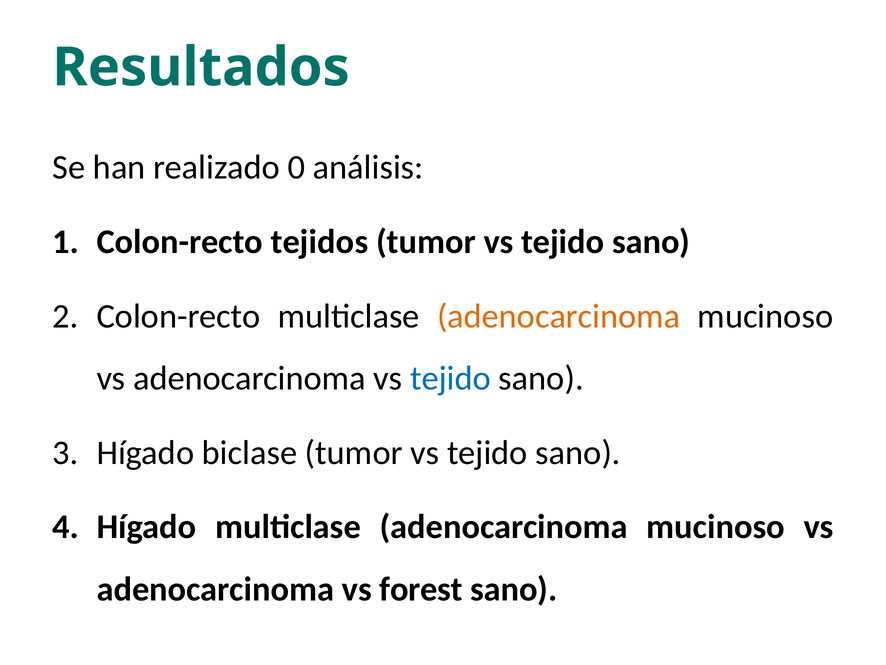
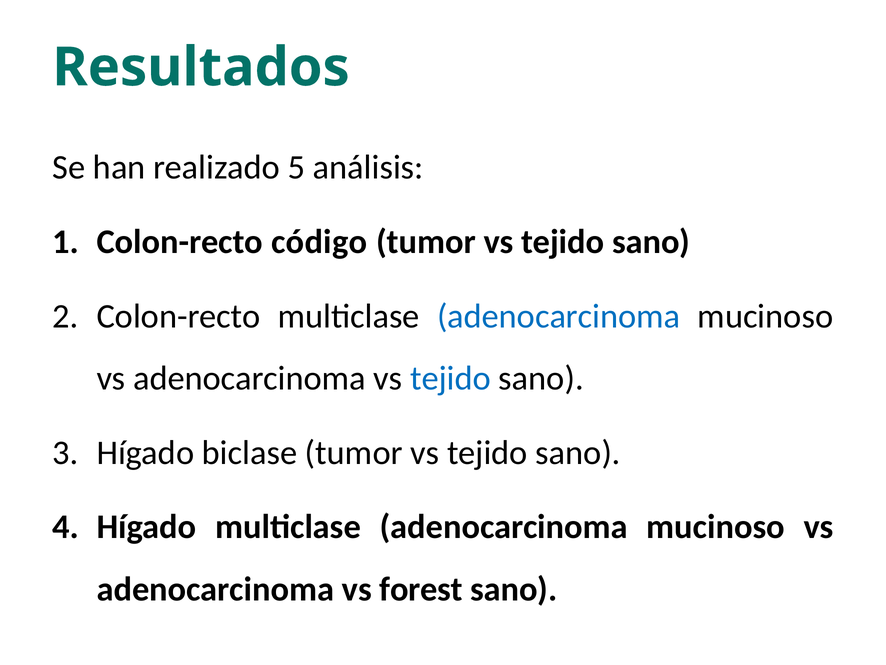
0: 0 -> 5 (296, 167)
tejidos: tejidos -> código (319, 242)
adenocarcinoma colour: orange -> blue (559, 316)
